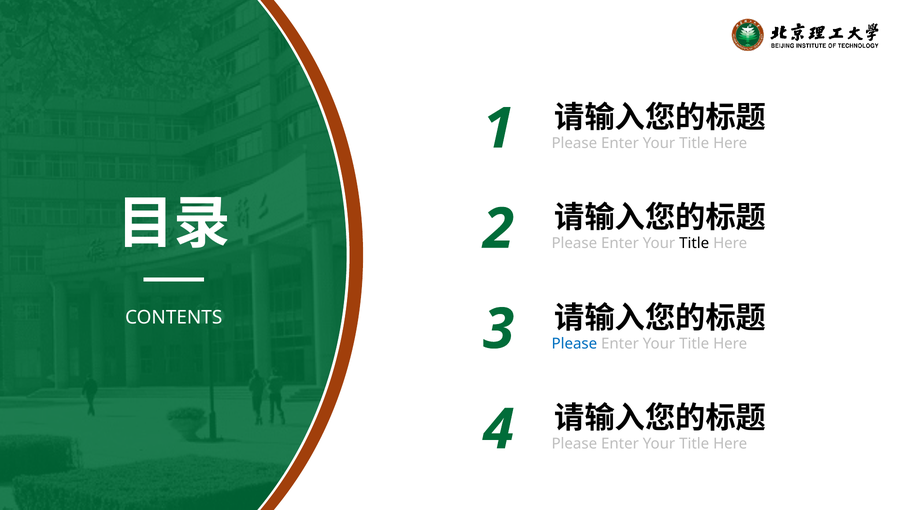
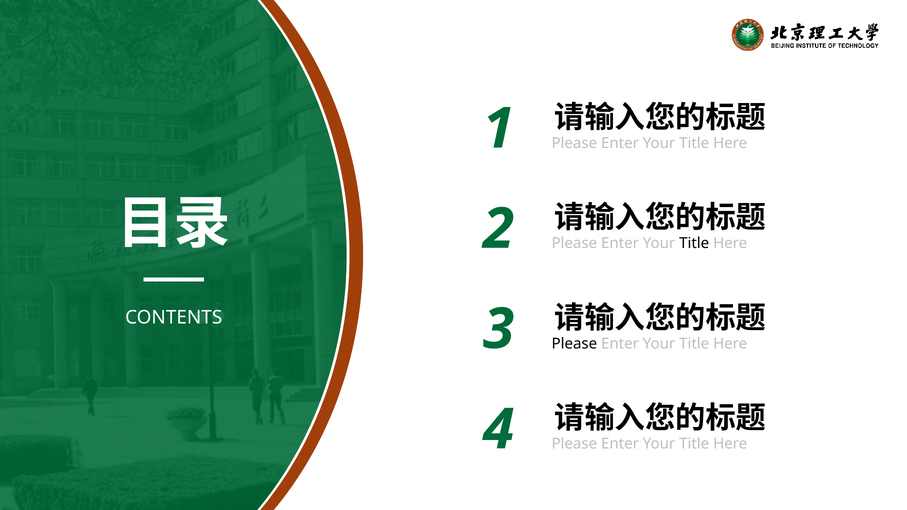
Please colour: blue -> black (574, 344)
